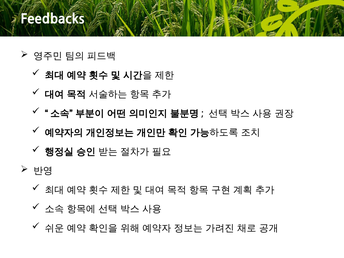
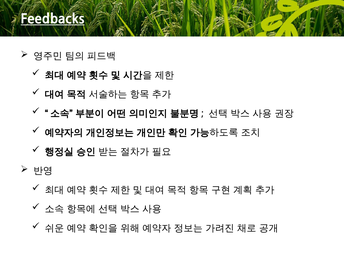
Feedbacks underline: none -> present (53, 19)
